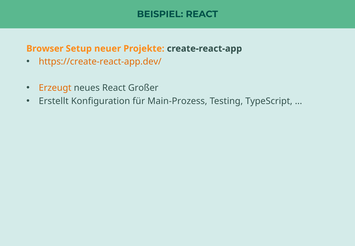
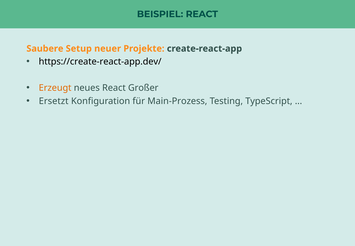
Browser: Browser -> Saubere (45, 49)
https://create-react-app.dev/ colour: orange -> black (100, 62)
Erstellt: Erstellt -> Ersetzt (54, 101)
